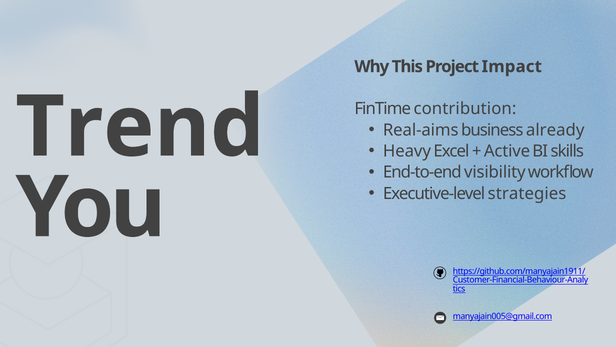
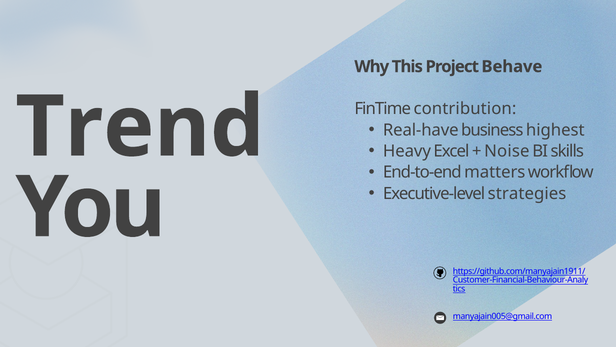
Impact: Impact -> Behave (512, 66)
Real-aims: Real-aims -> Real-have (421, 130)
already: already -> highest (555, 130)
Active: Active -> Noise (507, 151)
visibility: visibility -> matters (495, 172)
